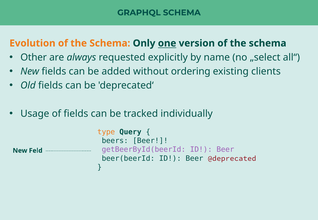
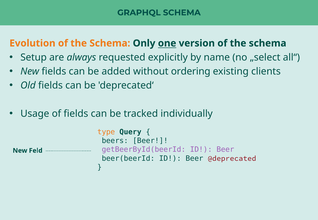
Other: Other -> Setup (34, 57)
